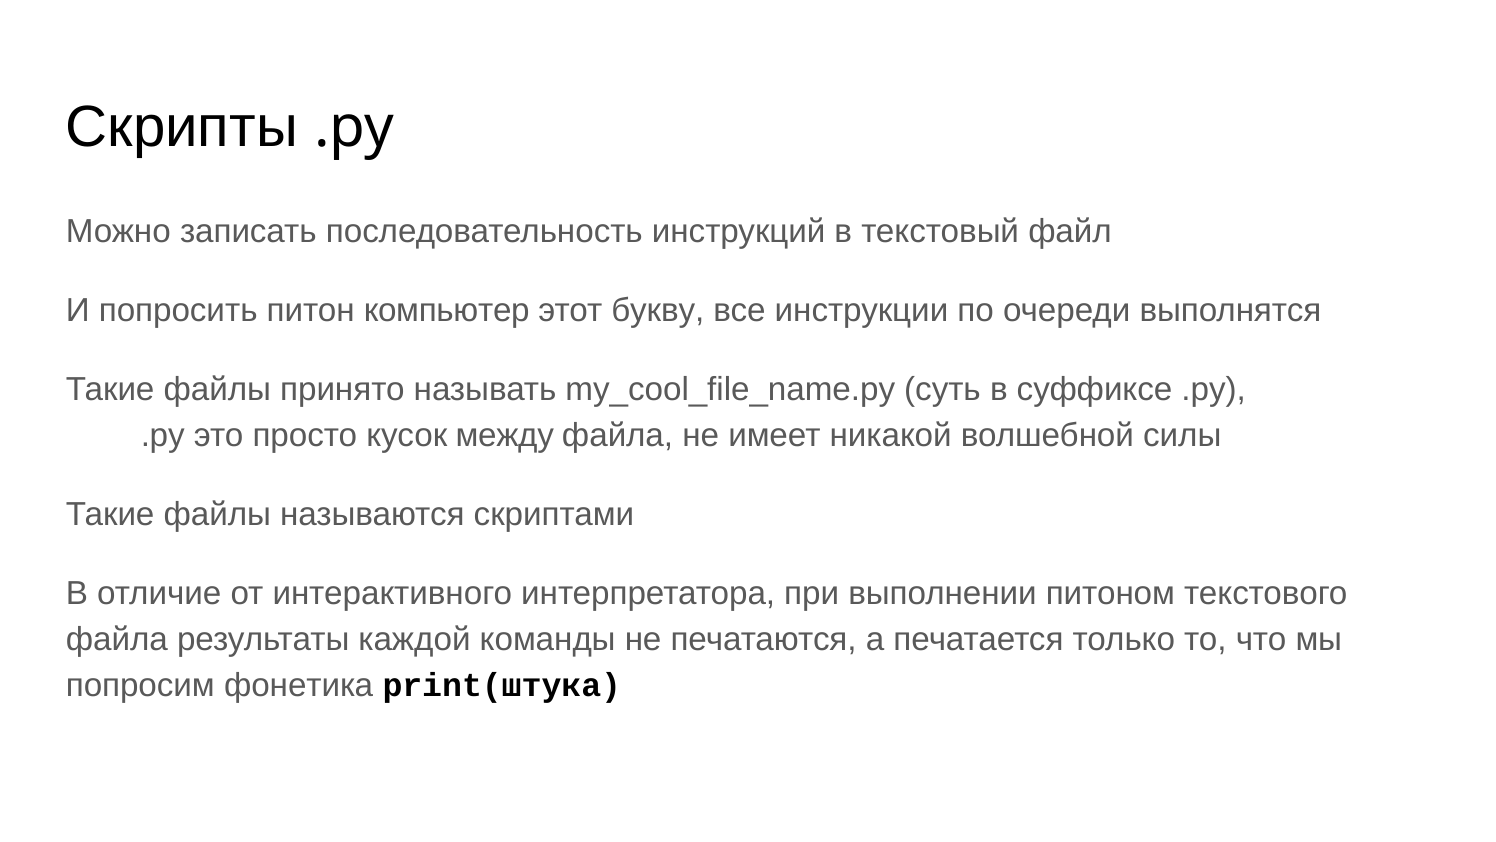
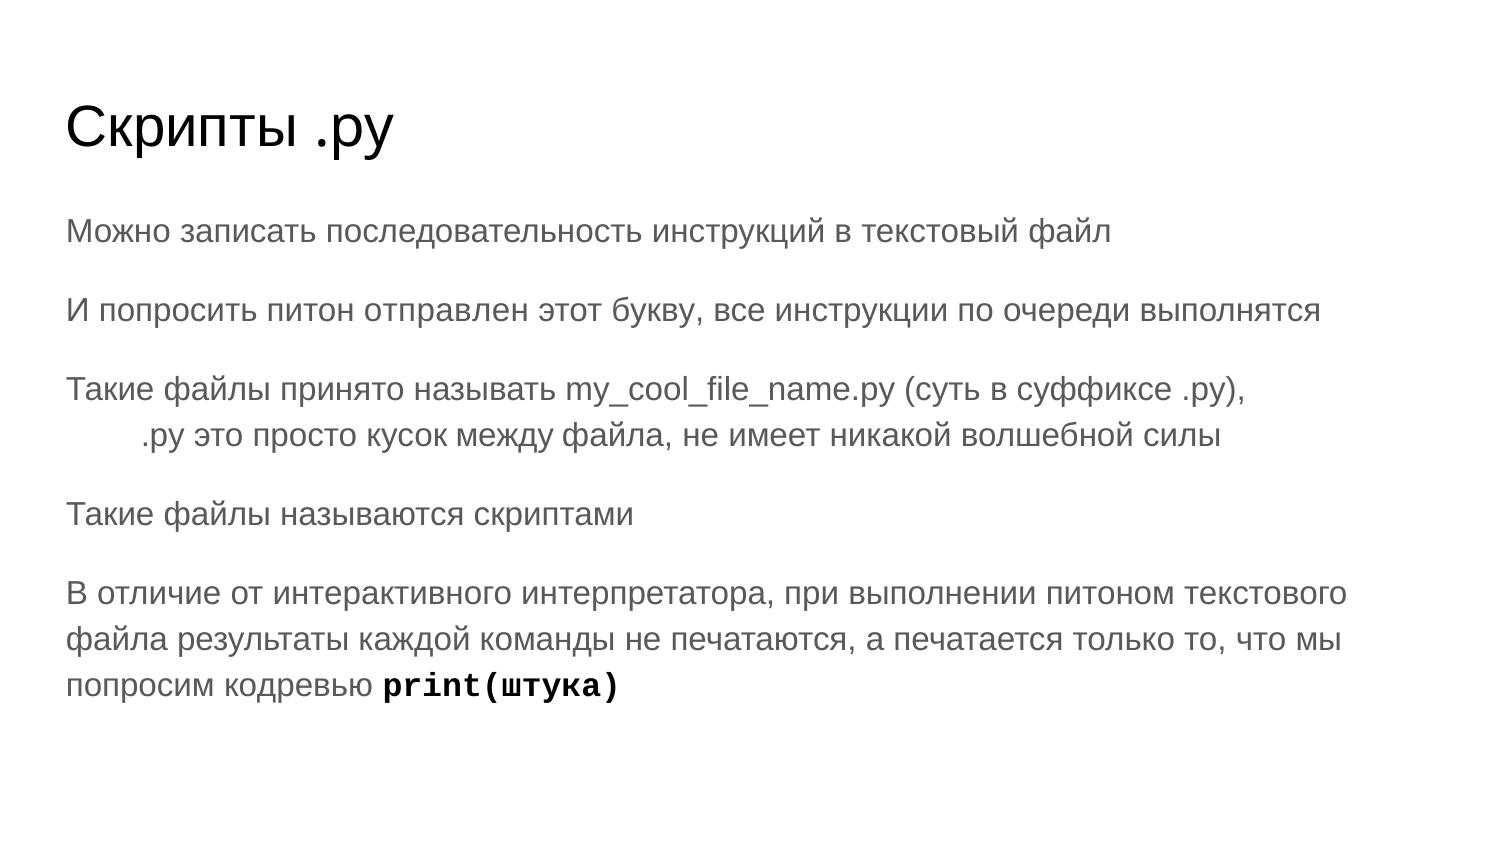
компьютер: компьютер -> отправлен (446, 311)
фонетика: фонетика -> кодревью (299, 685)
